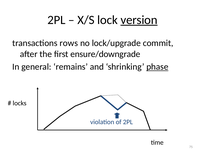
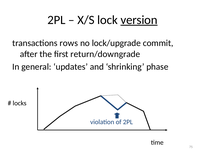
ensure/downgrade: ensure/downgrade -> return/downgrade (105, 54)
remains: remains -> updates (71, 67)
phase underline: present -> none (157, 67)
